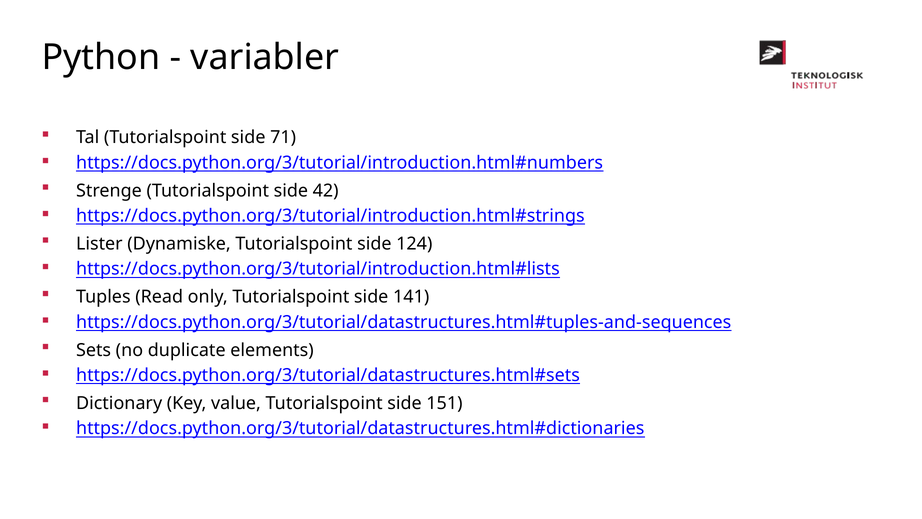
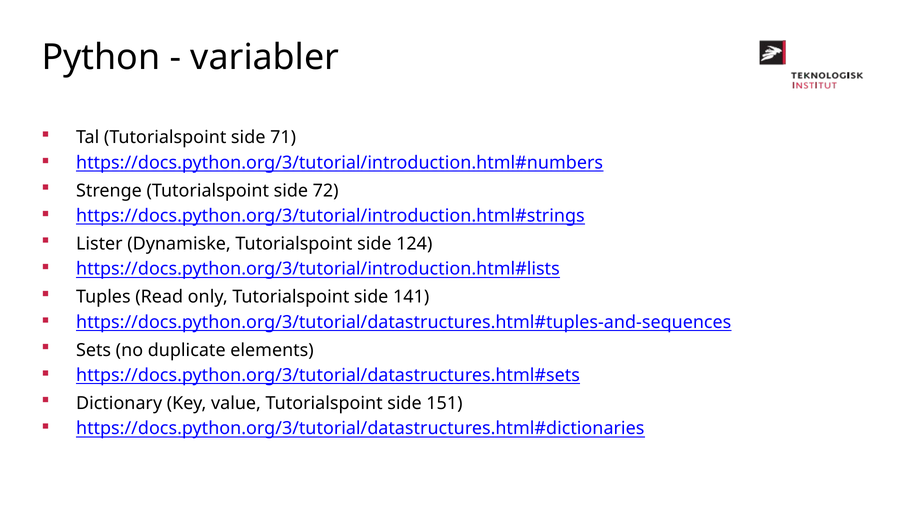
42: 42 -> 72 (326, 191)
